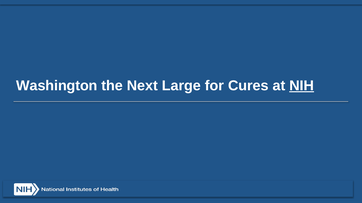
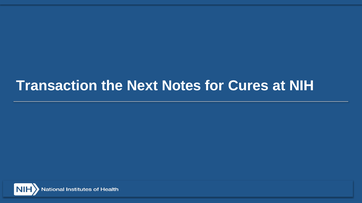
Washington: Washington -> Transaction (57, 86)
Large: Large -> Notes (182, 86)
NIH underline: present -> none (302, 86)
